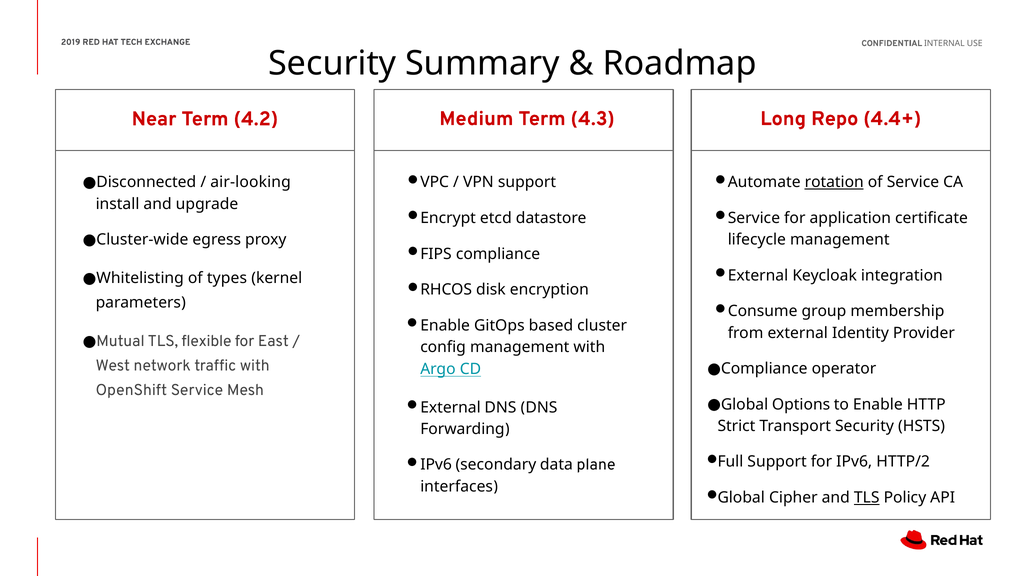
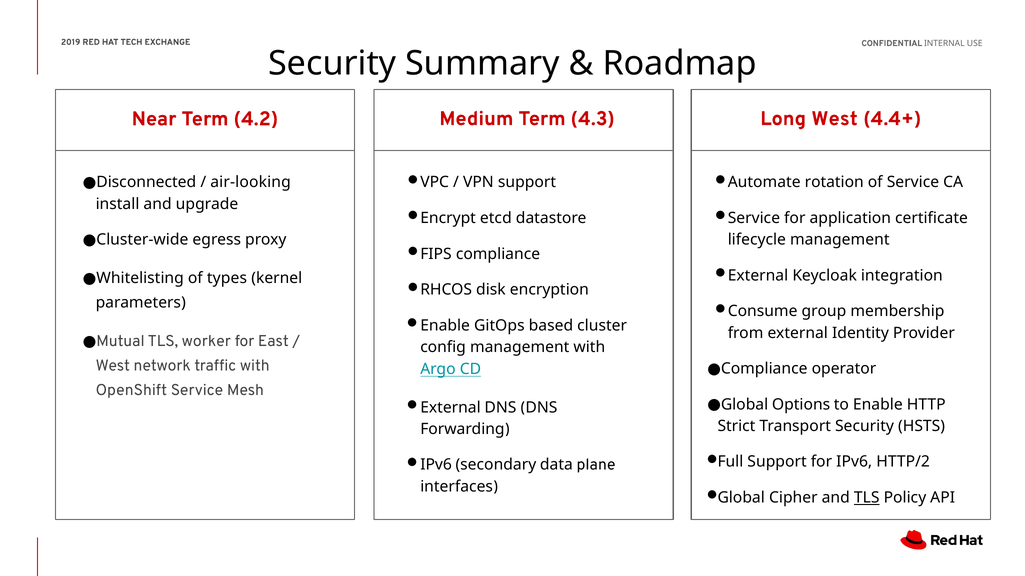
Long Repo: Repo -> West (835, 119)
rotation underline: present -> none (834, 183)
flexible: flexible -> worker (206, 342)
